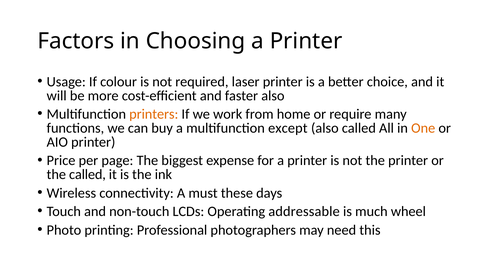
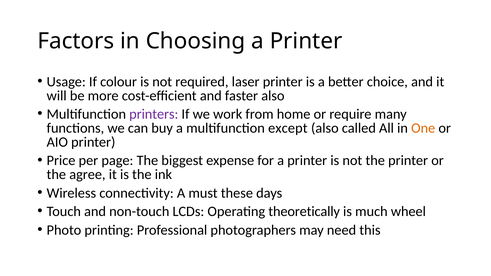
printers colour: orange -> purple (154, 114)
the called: called -> agree (87, 175)
addressable: addressable -> theoretically (304, 212)
